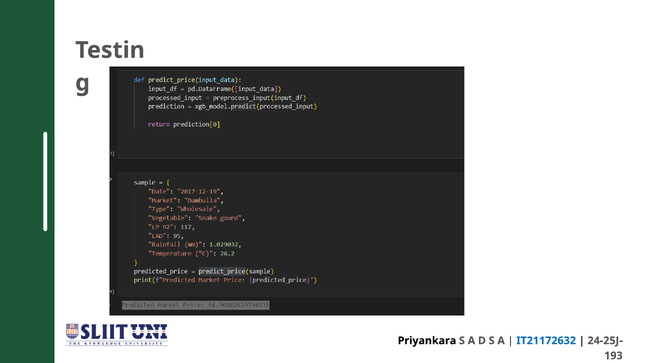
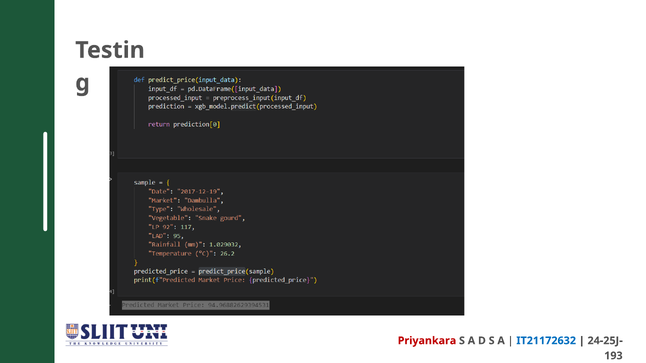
Priyankara colour: black -> red (427, 341)
